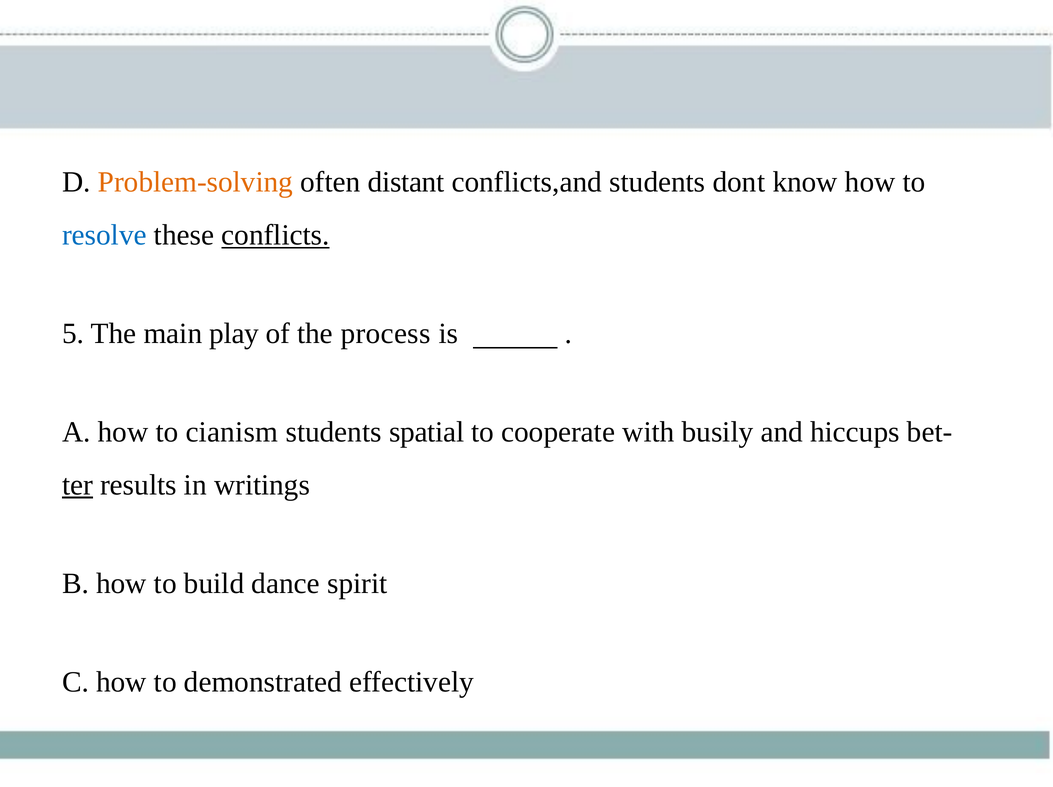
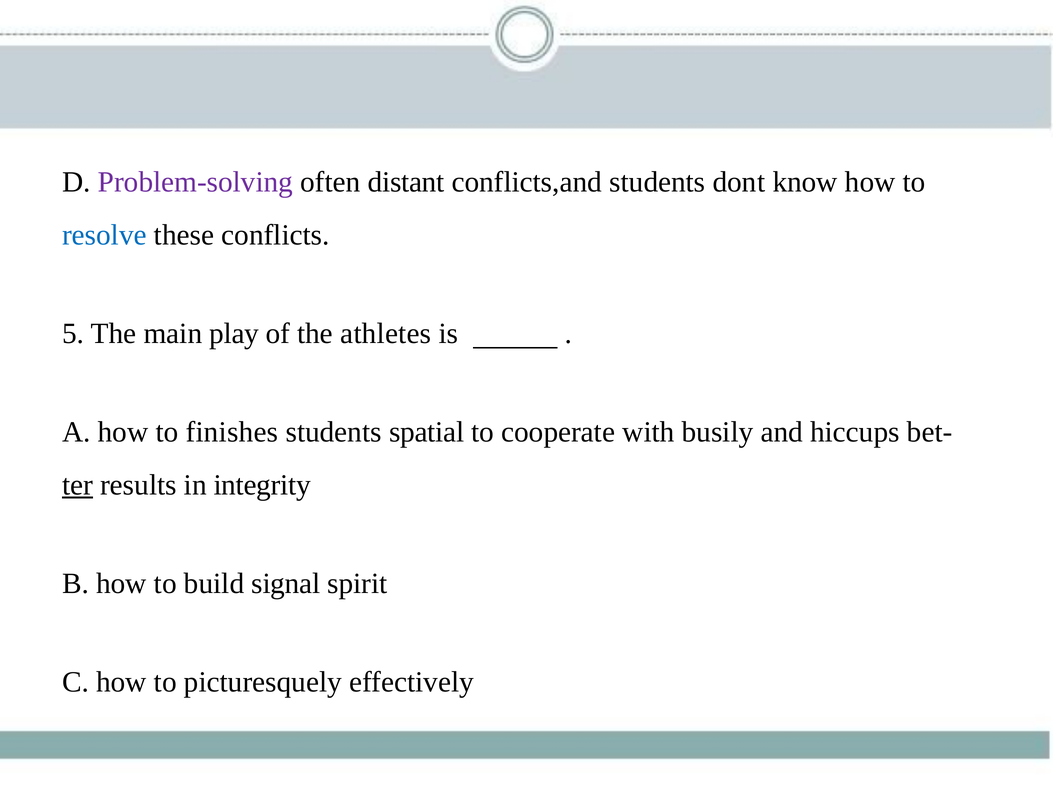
Problem-solving colour: orange -> purple (195, 182)
conflicts underline: present -> none (275, 235)
process: process -> athletes (386, 334)
cianism: cianism -> finishes (232, 432)
writings: writings -> integrity (262, 485)
dance: dance -> signal (286, 584)
demonstrated: demonstrated -> picturesquely (263, 683)
